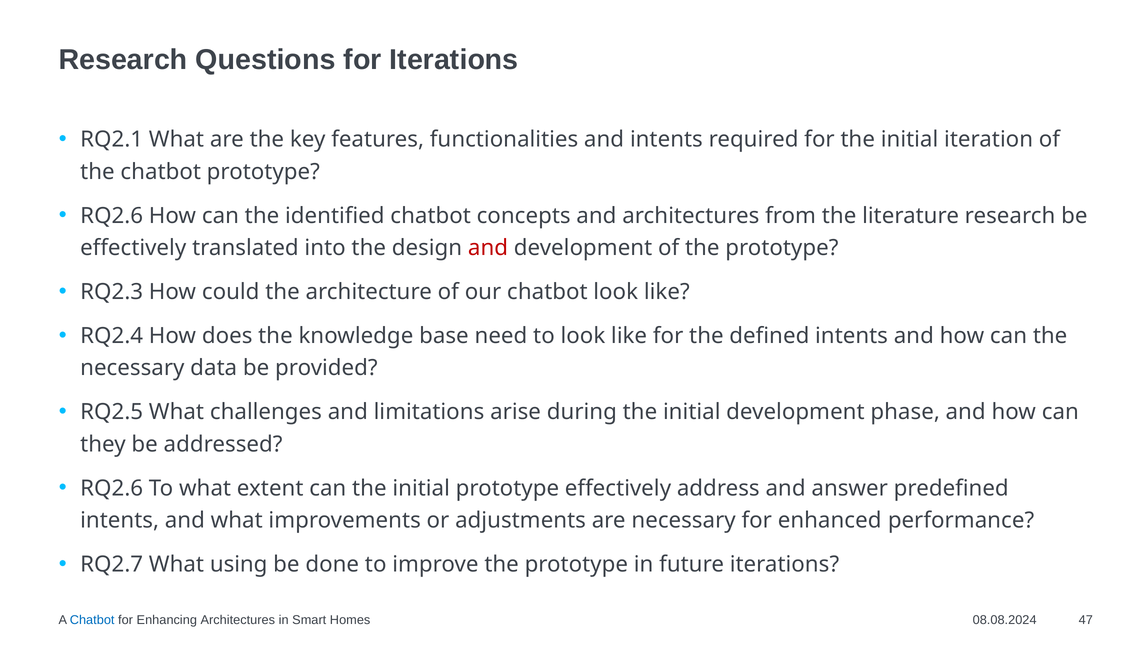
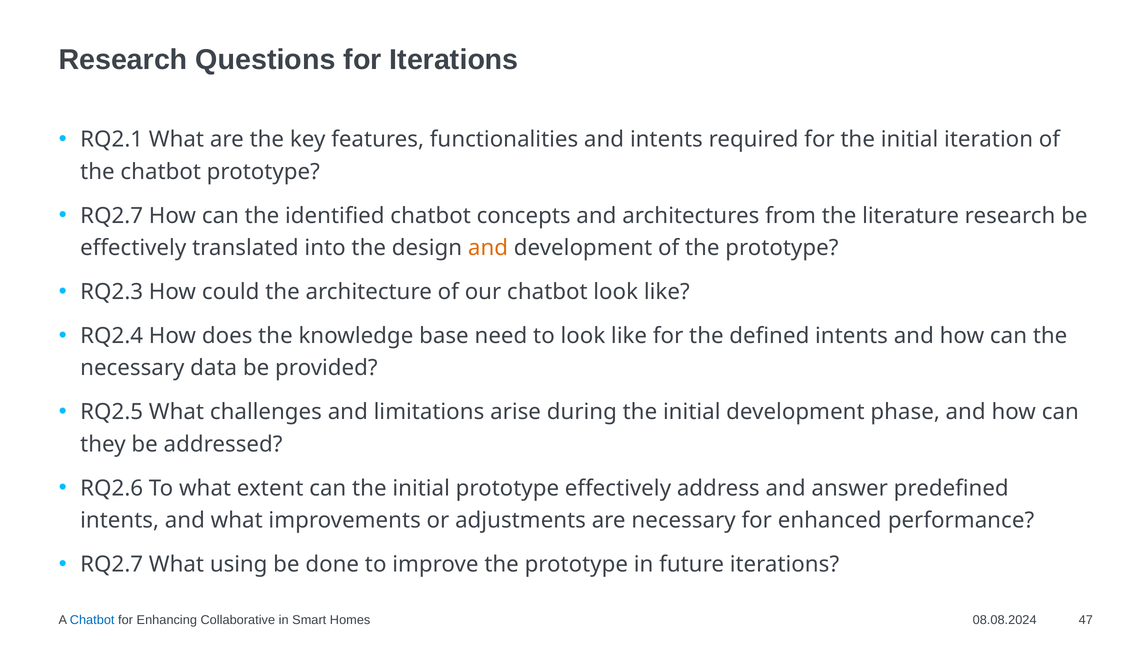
RQ2.6: RQ2.6 -> RQ2.7 (112, 216)
and colour: red -> orange (488, 248)
Enhancing Architectures: Architectures -> Collaborative (238, 620)
